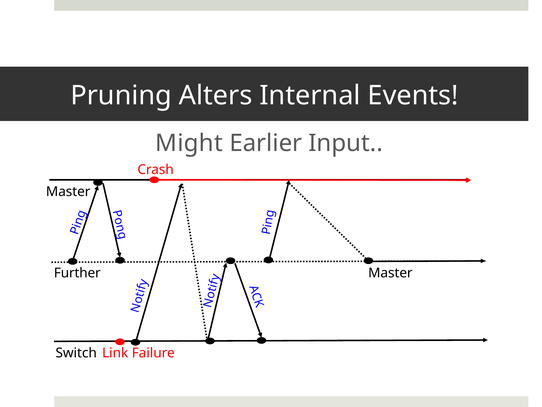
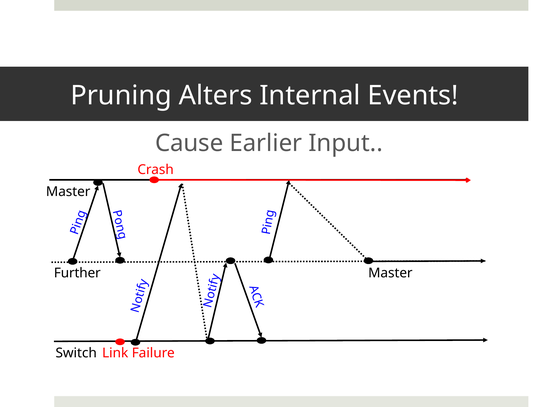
Might: Might -> Cause (189, 143)
